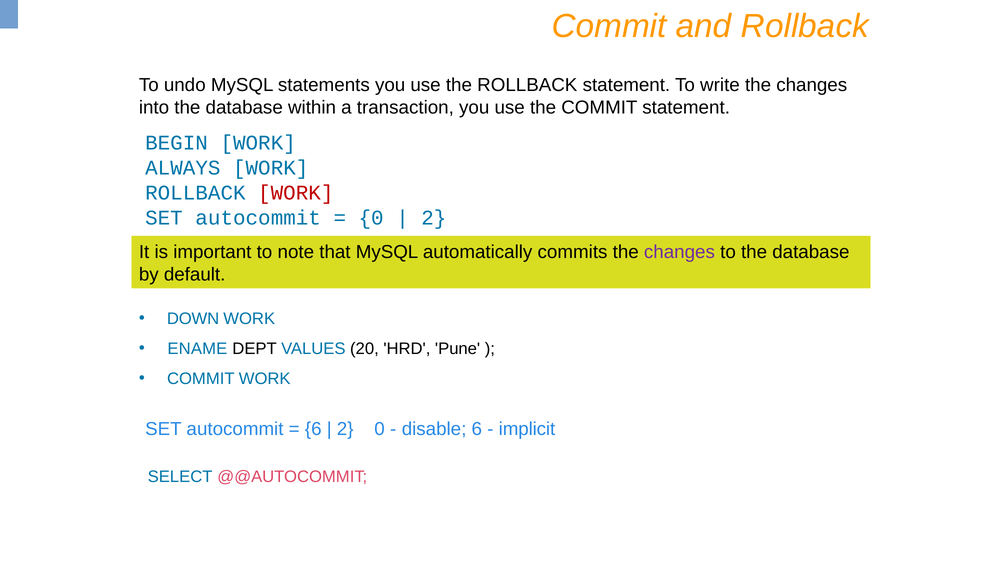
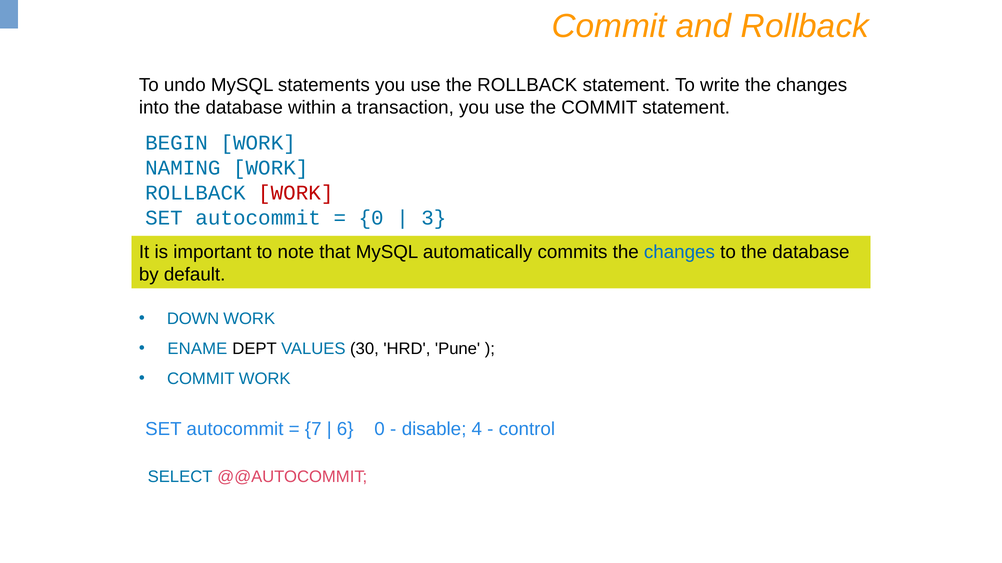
ALWAYS: ALWAYS -> NAMING (183, 168)
2: 2 -> 3 (434, 218)
changes colour: purple -> blue (679, 252)
20: 20 -> 30 (364, 349)
6: 6 -> 7 (313, 430)
2: 2 -> 6 (345, 430)
disable 6: 6 -> 4 (477, 430)
implicit: implicit -> control (527, 430)
